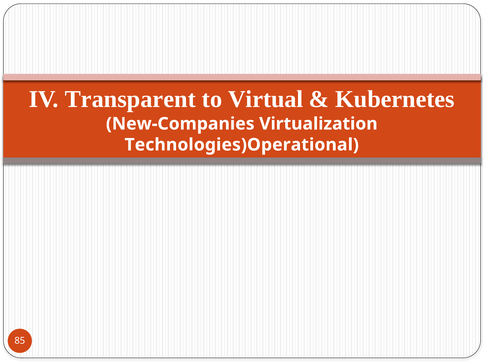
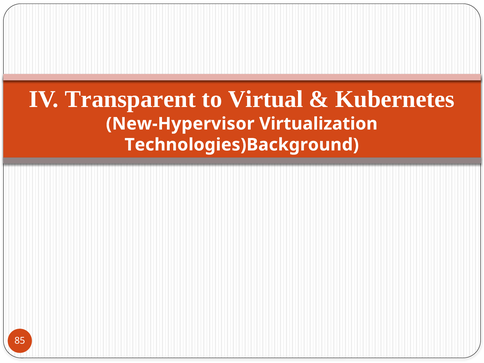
New-Companies: New-Companies -> New-Hypervisor (180, 124)
Technologies)Operational: Technologies)Operational -> Technologies)Background (242, 145)
